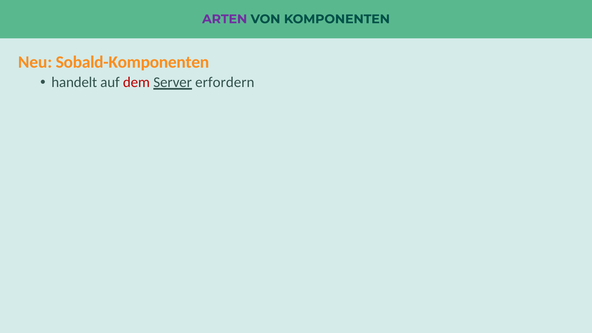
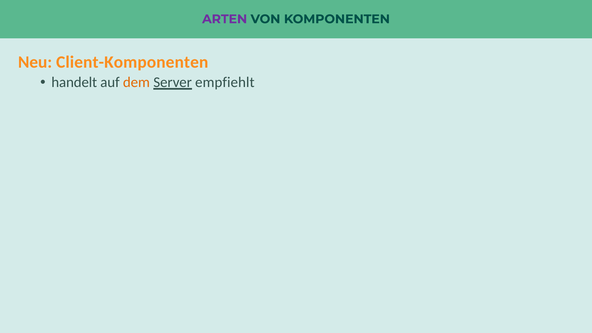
Sobald-Komponenten: Sobald-Komponenten -> Client-Komponenten (132, 62)
dem colour: red -> orange (136, 82)
erfordern: erfordern -> empfiehlt (225, 82)
